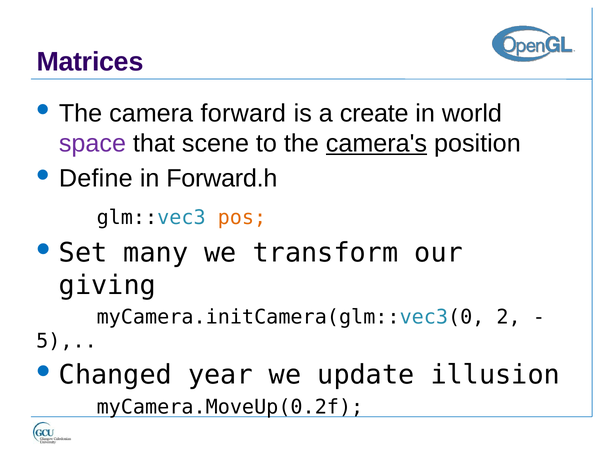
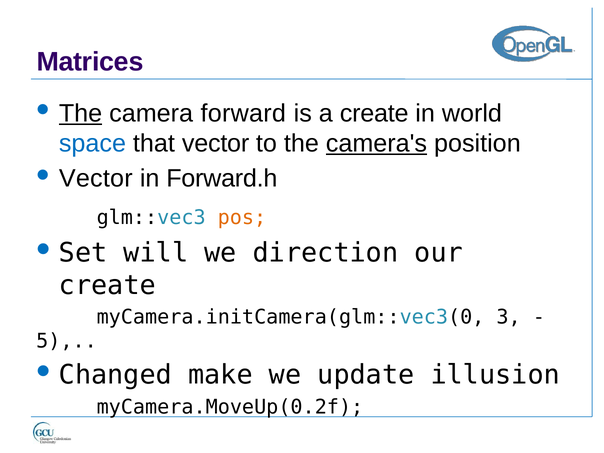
The underline: none -> present (81, 113)
space colour: purple -> blue (92, 143)
that scene: scene -> vector (216, 143)
Define: Define -> Vector (96, 179)
many: many -> will (156, 253)
transform: transform -> direction (326, 253)
giving: giving -> create (107, 285)
2: 2 -> 3 (509, 317)
year: year -> make (220, 375)
